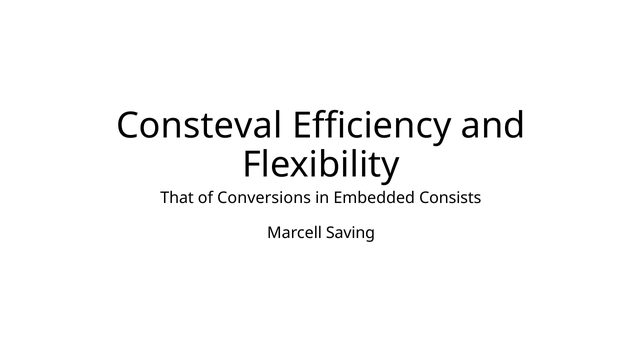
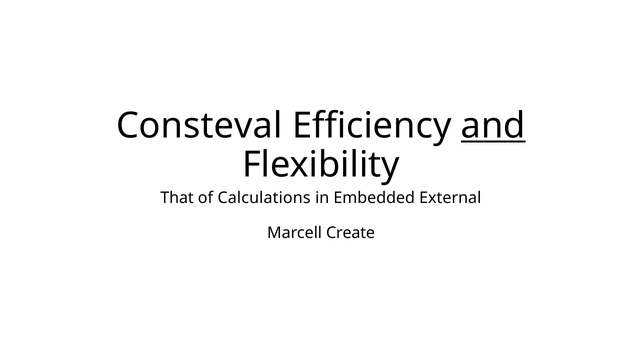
and underline: none -> present (493, 126)
Conversions: Conversions -> Calculations (264, 198)
Consists: Consists -> External (450, 198)
Saving: Saving -> Create (351, 233)
